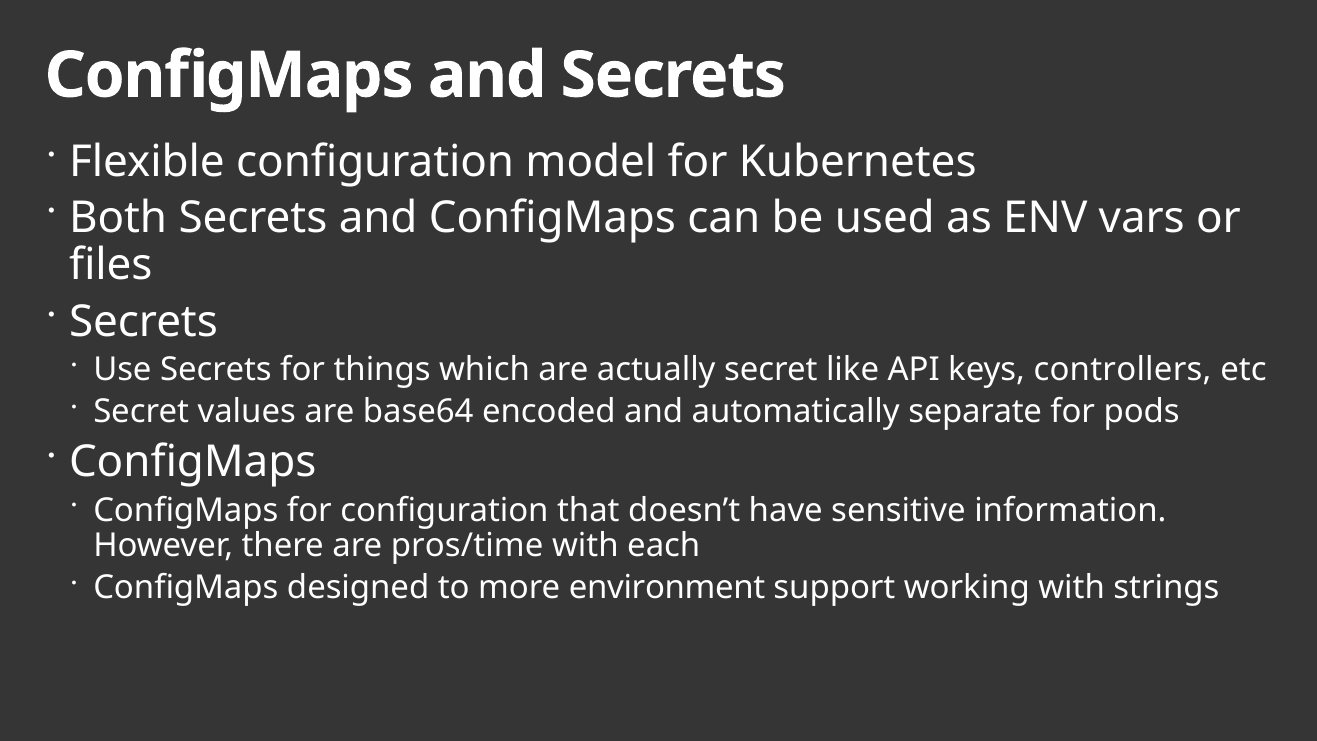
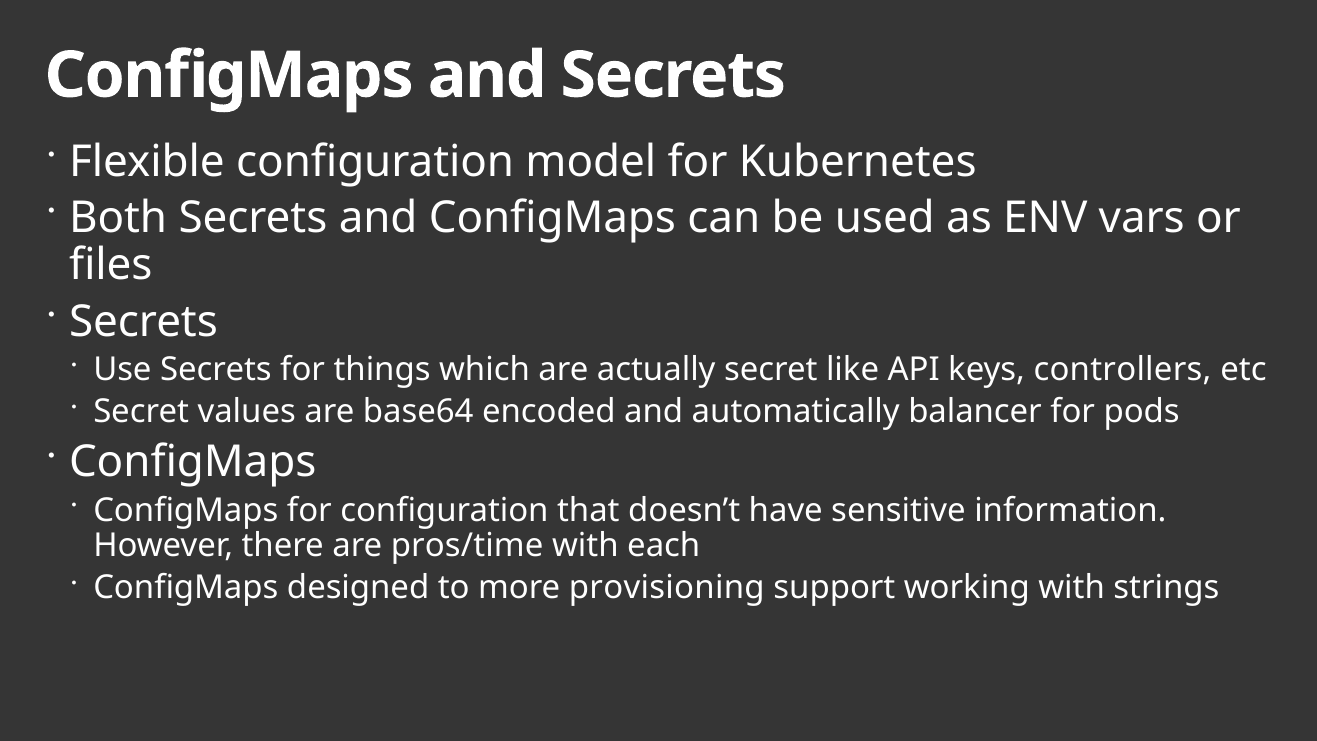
separate: separate -> balancer (975, 412)
environment: environment -> provisioning (667, 588)
